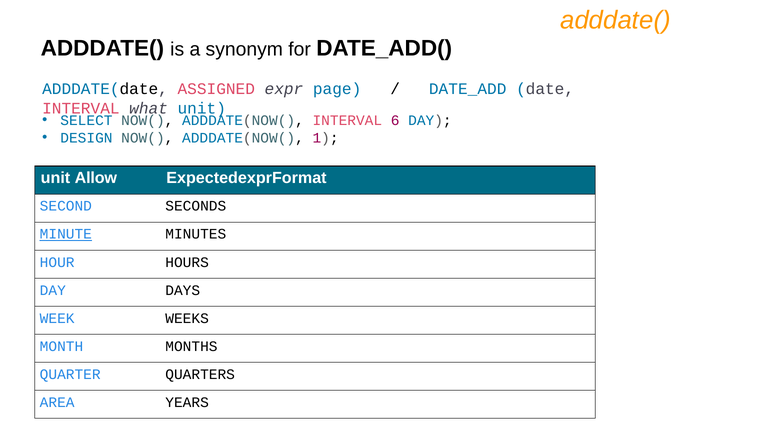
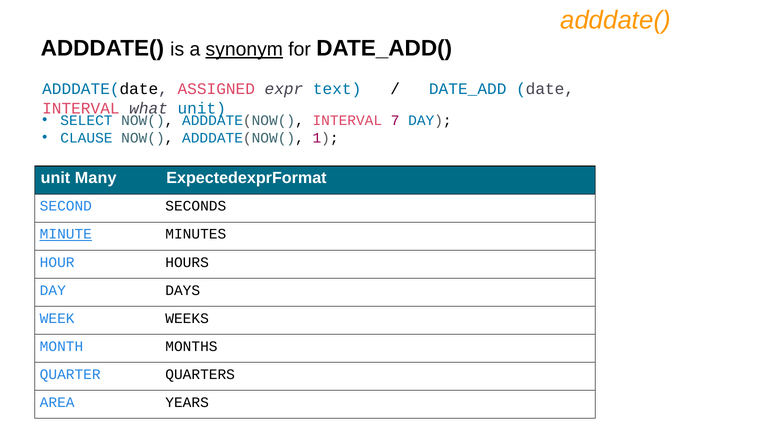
synonym underline: none -> present (244, 49)
page: page -> text (337, 89)
6: 6 -> 7 (395, 120)
DESIGN: DESIGN -> CLAUSE (86, 138)
Allow: Allow -> Many (96, 178)
